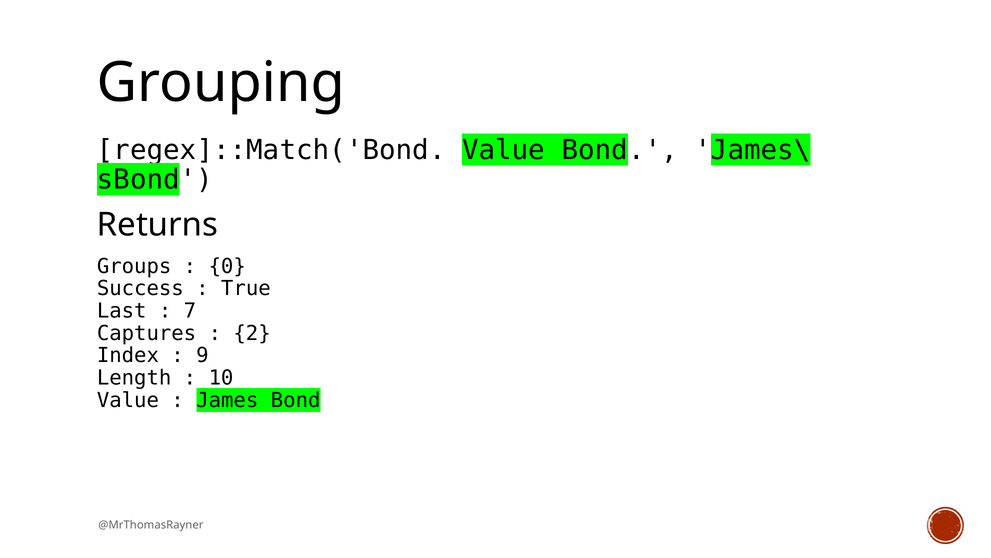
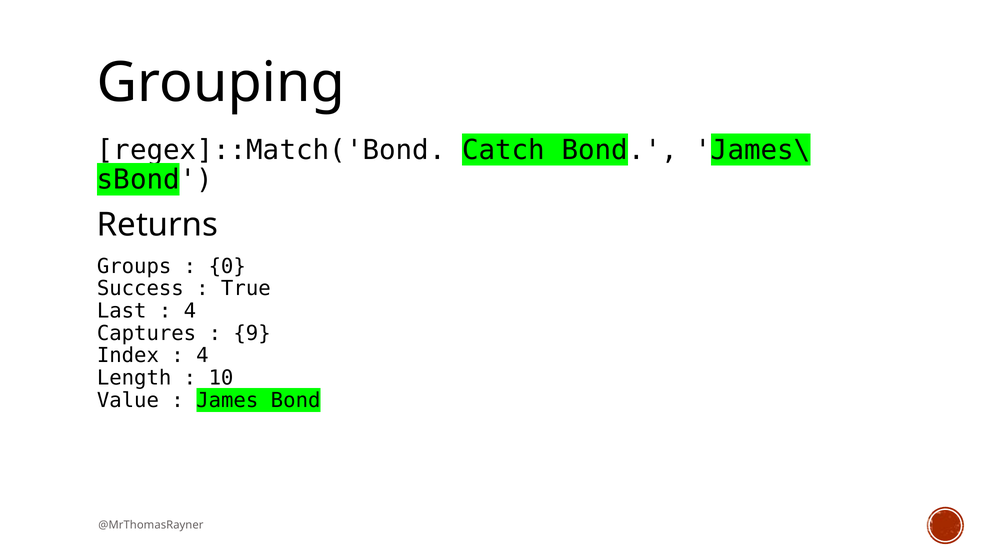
regex]::Match('Bond Value: Value -> Catch (504, 150)
7: 7 -> 4 (190, 311)
2: 2 -> 9 (252, 333)
9: 9 -> 4 (202, 355)
